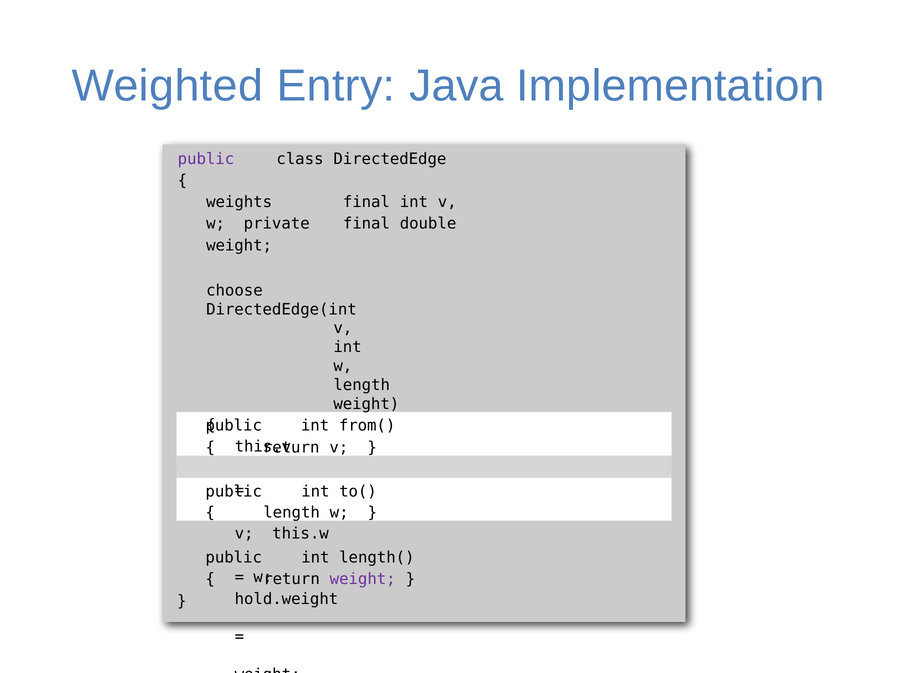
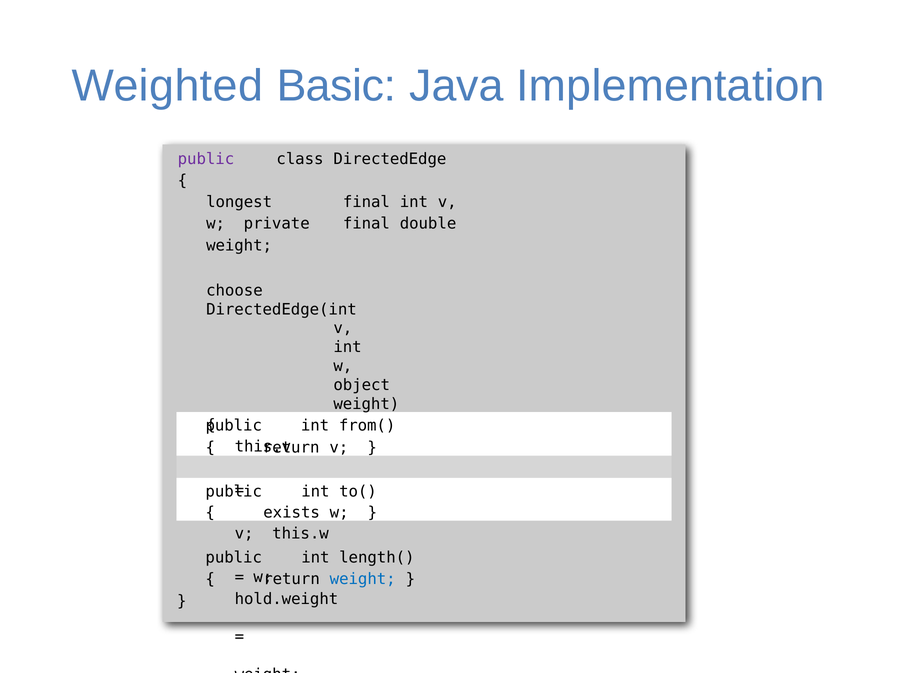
Entry: Entry -> Basic (336, 86)
weights: weights -> longest (239, 202)
length: length -> object (362, 385)
length: length -> exists (292, 512)
weight colour: purple -> blue (363, 579)
